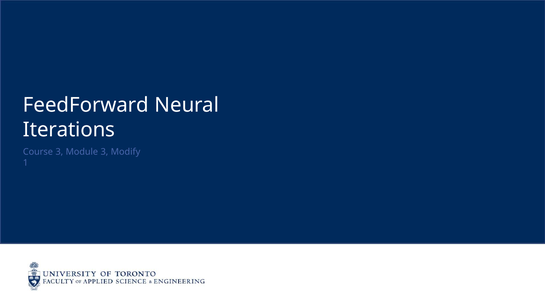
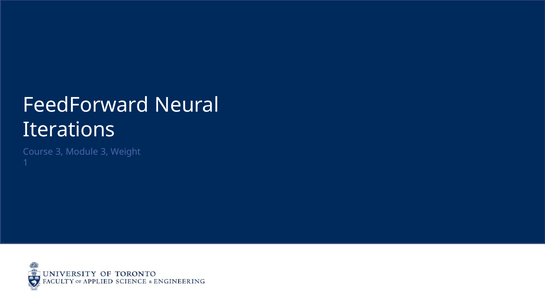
Modify: Modify -> Weight (126, 152)
